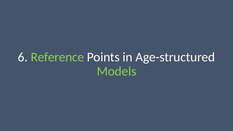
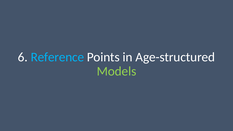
Reference colour: light green -> light blue (57, 57)
